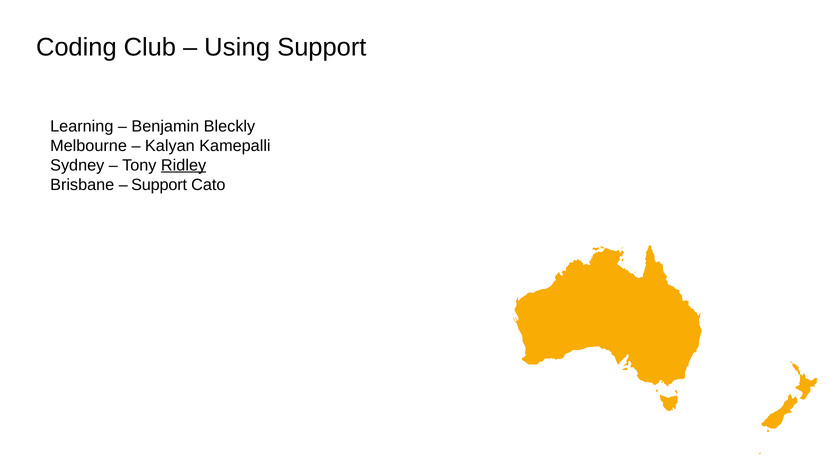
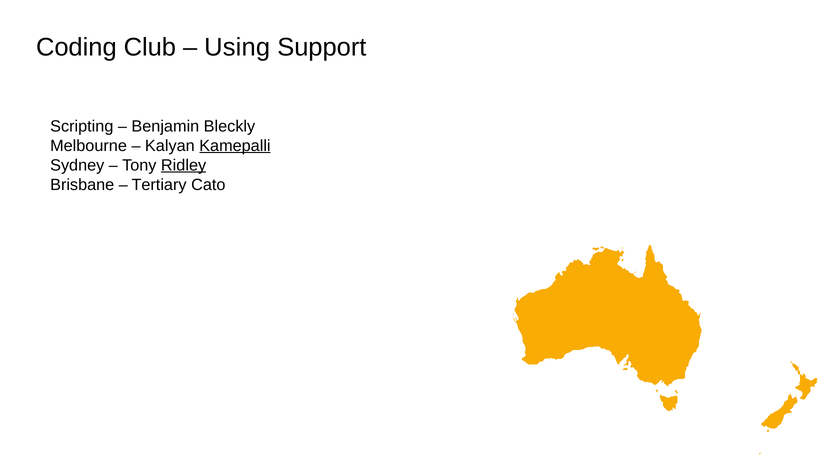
Learning: Learning -> Scripting (82, 126)
Kamepalli underline: none -> present (235, 146)
Support: Support -> Tertiary (159, 185)
